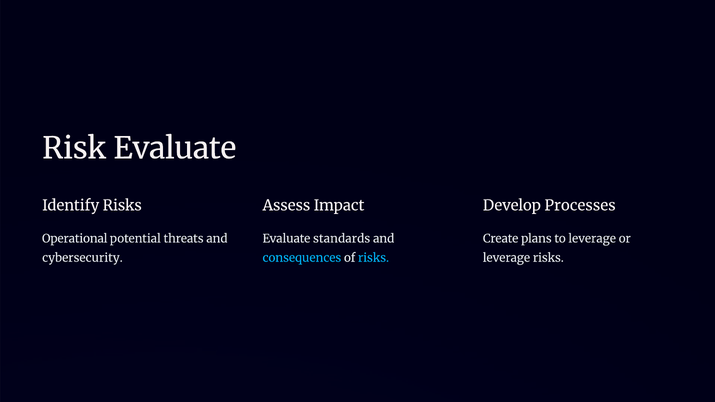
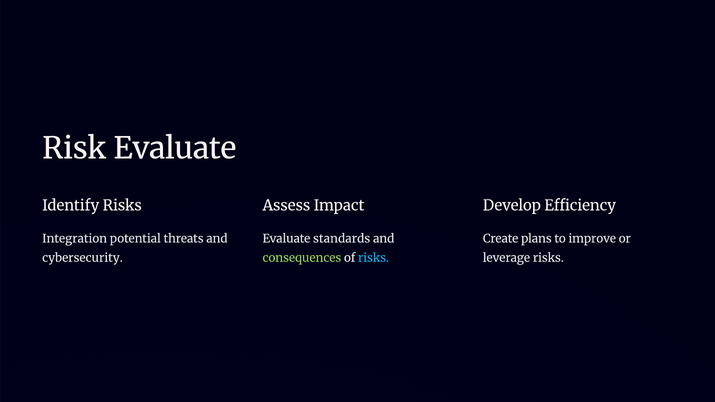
Processes: Processes -> Efficiency (580, 206)
Operational: Operational -> Integration (75, 239)
to leverage: leverage -> improve (592, 239)
consequences colour: light blue -> light green (302, 258)
